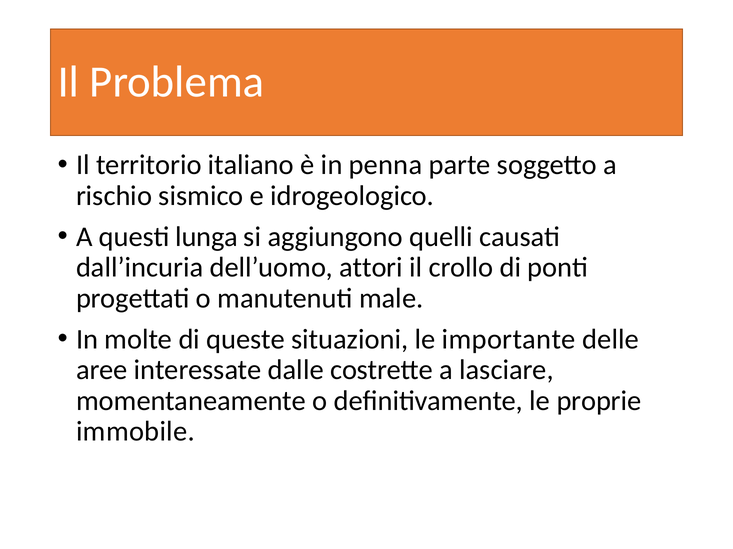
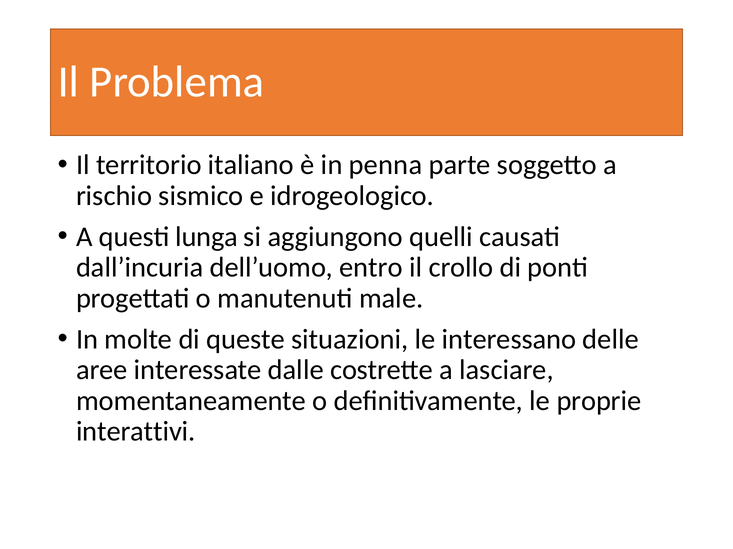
attori: attori -> entro (371, 268)
importante: importante -> interessano (509, 340)
immobile: immobile -> interattivi (136, 432)
